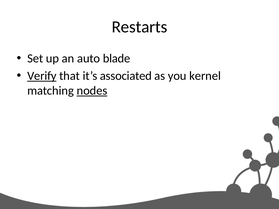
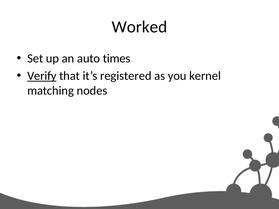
Restarts: Restarts -> Worked (139, 27)
blade: blade -> times (117, 59)
associated: associated -> registered (126, 76)
nodes underline: present -> none (92, 91)
